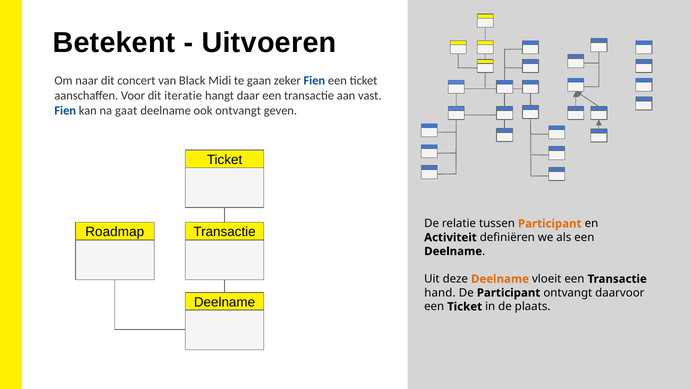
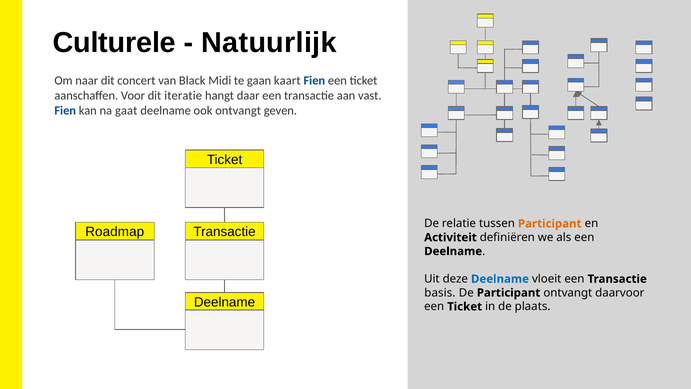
Betekent: Betekent -> Culturele (114, 43)
Uitvoeren: Uitvoeren -> Natuurlijk (269, 43)
zeker: zeker -> kaart (287, 81)
Deelname colour: orange -> blue (500, 279)
hand: hand -> basis (440, 293)
